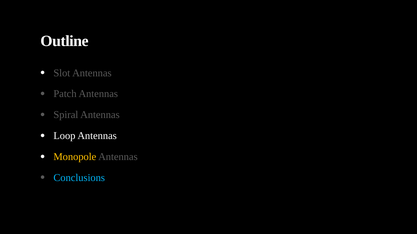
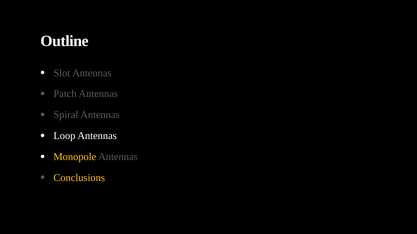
Conclusions colour: light blue -> yellow (79, 178)
